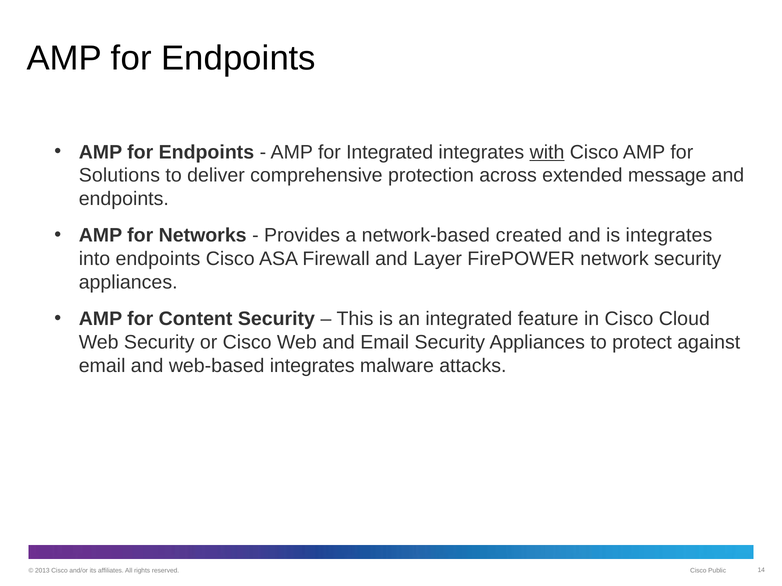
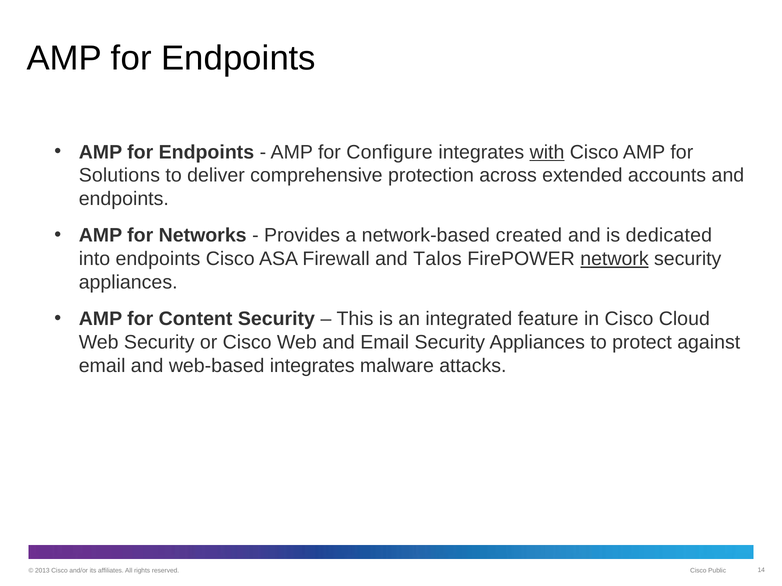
for Integrated: Integrated -> Configure (389, 152)
message: message -> accounts (667, 176)
is integrates: integrates -> dedicated (669, 236)
Layer: Layer -> Talos (437, 259)
network underline: none -> present (614, 259)
